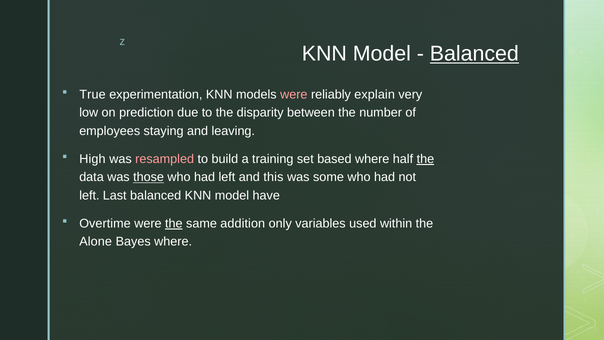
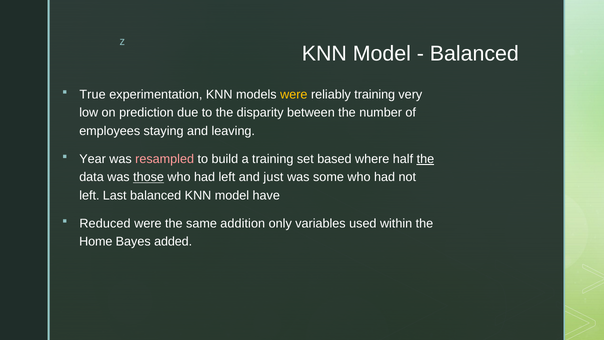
Balanced underline: present -> none (474, 54)
were colour: pink -> yellow (294, 95)
reliably explain: explain -> training (375, 95)
High: High -> Year (93, 159)
this: this -> just (273, 177)
Overtime: Overtime -> Reduced (105, 224)
the underline: present -> none (174, 224)
Alone: Alone -> Home (96, 242)
Bayes where: where -> added (173, 242)
